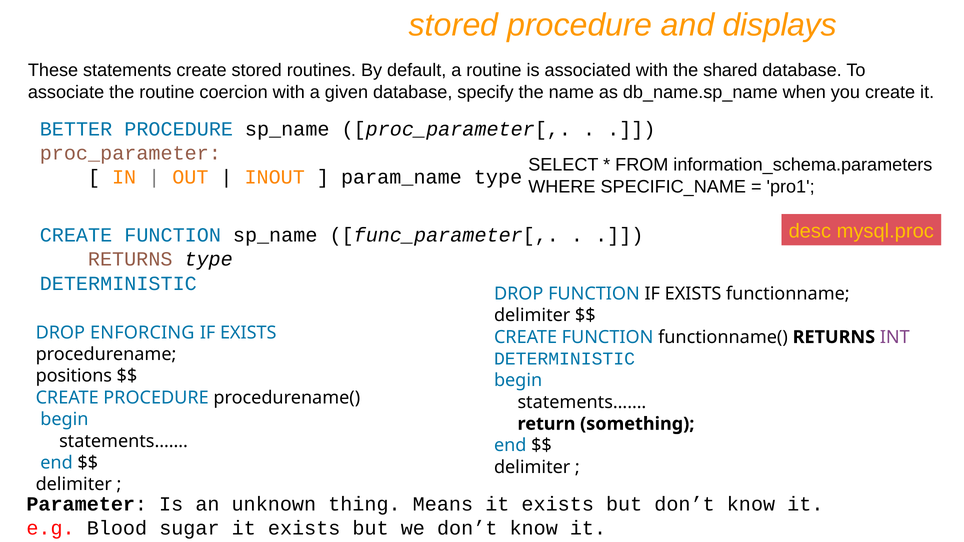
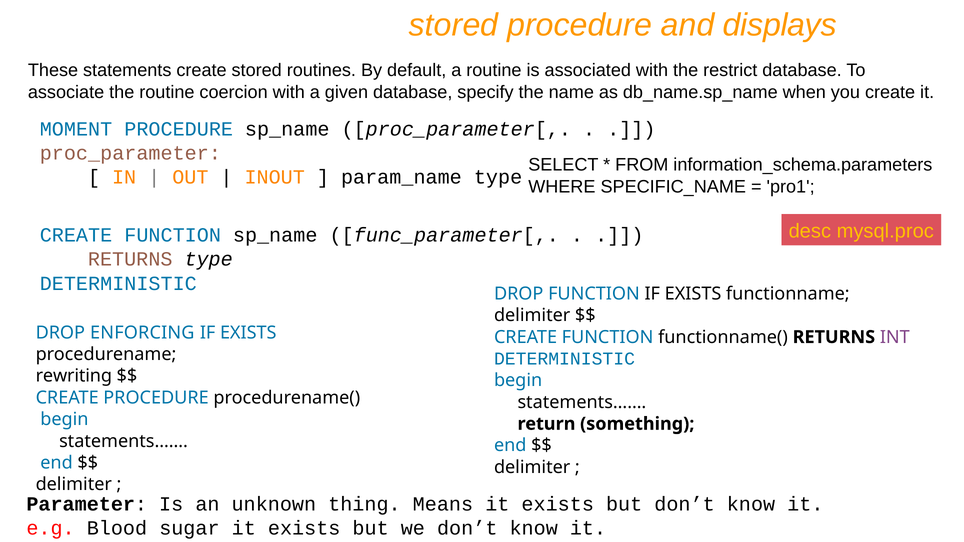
shared: shared -> restrict (730, 70)
BETTER: BETTER -> MOMENT (76, 129)
positions: positions -> rewriting (74, 376)
